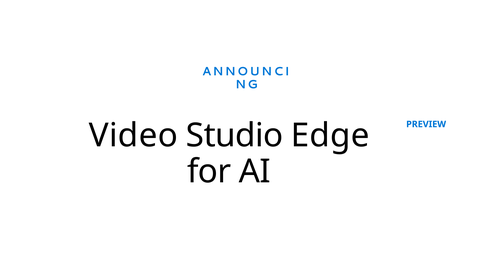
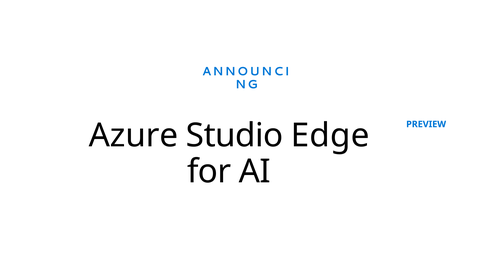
Video: Video -> Azure (134, 136)
